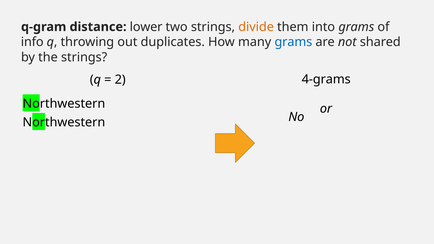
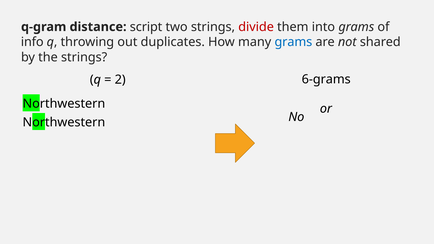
lower: lower -> script (146, 27)
divide colour: orange -> red (256, 27)
4-grams: 4-grams -> 6-grams (326, 79)
